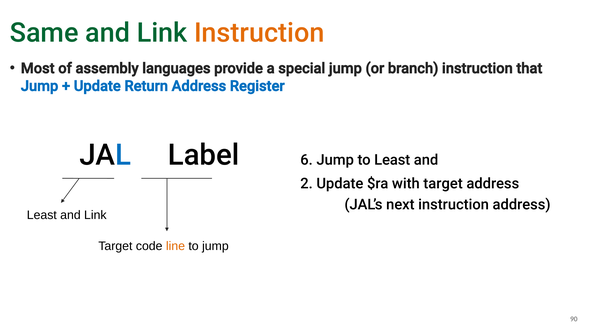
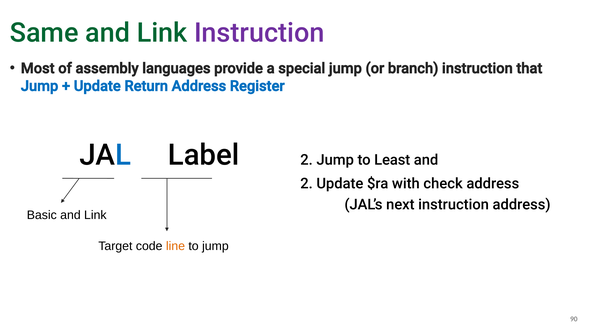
Instruction colour: orange -> purple (259, 33)
Label 6: 6 -> 2 (307, 160)
with target: target -> check (443, 183)
Least: Least -> Basic (42, 215)
